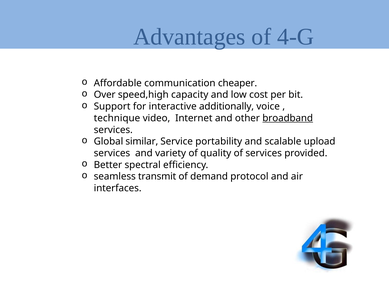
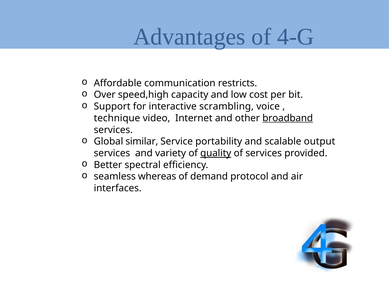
cheaper: cheaper -> restricts (238, 83)
additionally: additionally -> scrambling (226, 106)
upload: upload -> output (320, 141)
quality underline: none -> present (216, 153)
transmit: transmit -> whereas (157, 176)
